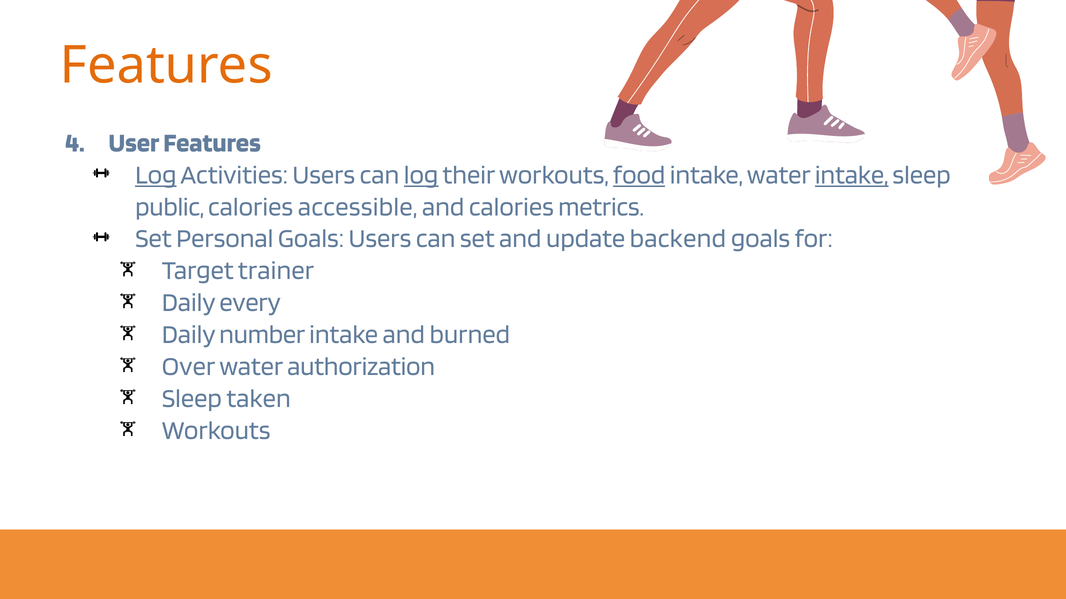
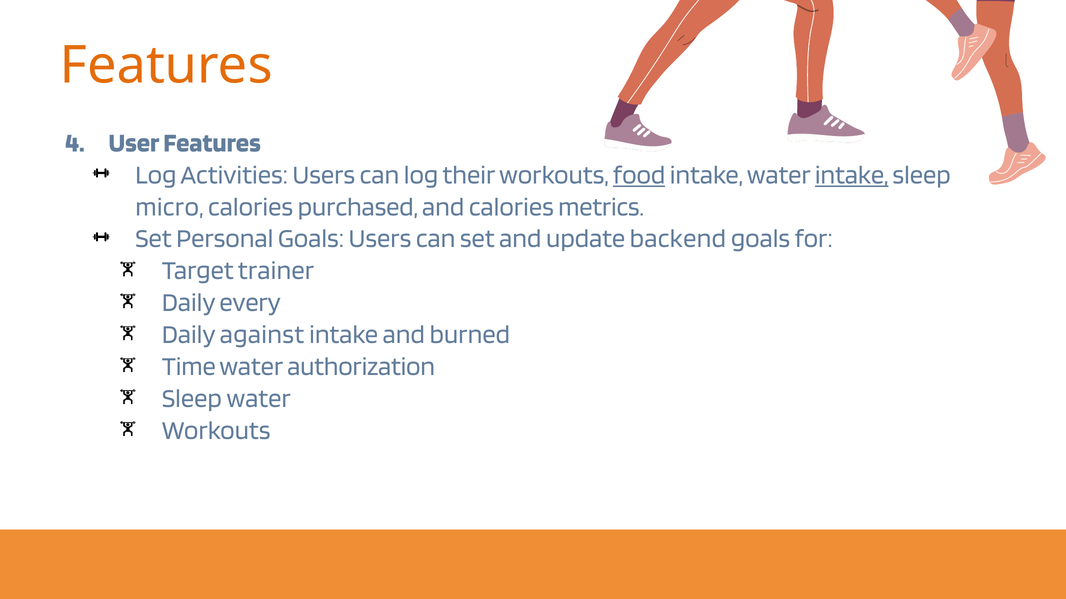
Log underline: present -> none (156, 175)
log underline: present -> none (421, 175)
public: public -> micro (169, 207)
accessible: accessible -> purchased (358, 207)
number: number -> against (262, 335)
Over: Over -> Time (189, 367)
Sleep taken: taken -> water (259, 399)
